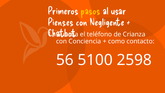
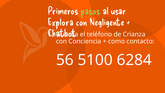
pasos colour: yellow -> light green (91, 11)
Pienses: Pienses -> Explora (61, 22)
2598: 2598 -> 6284 (134, 60)
